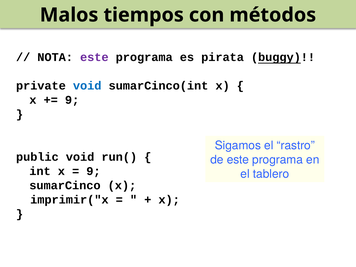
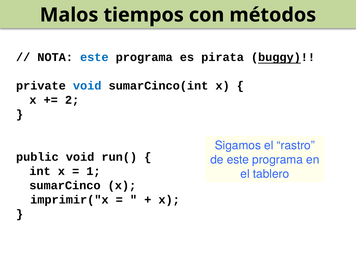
este colour: purple -> blue (94, 57)
9: 9 -> 2 (72, 100)
9: 9 -> 1 (93, 171)
